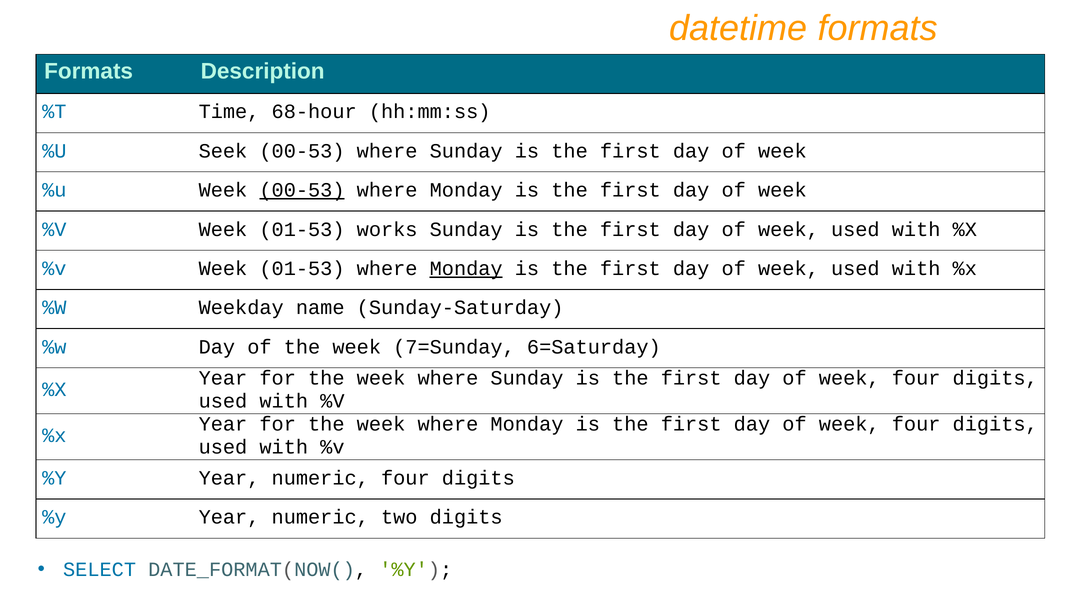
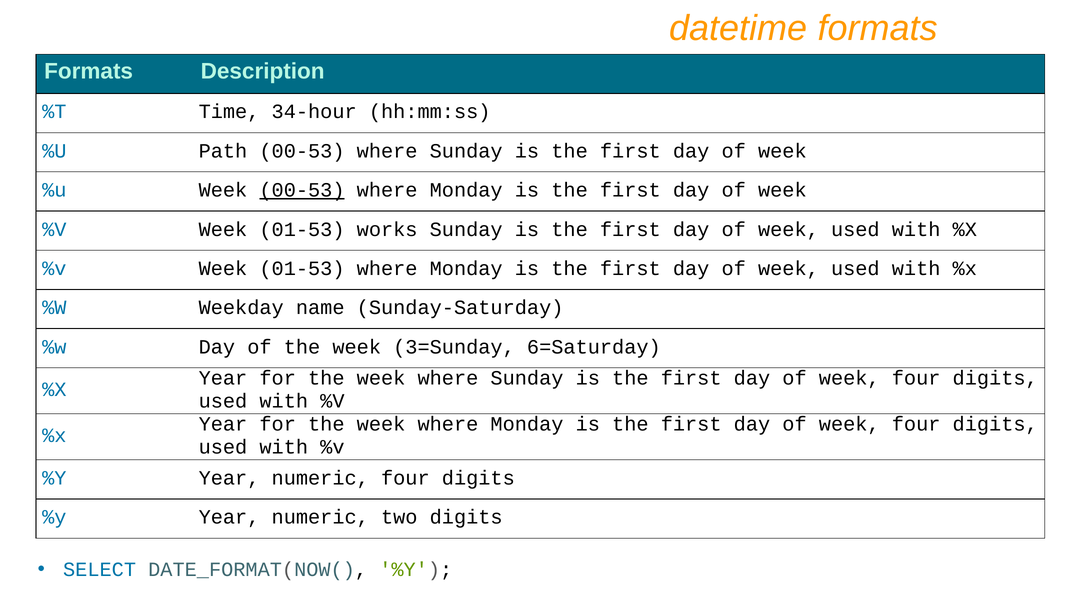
68-hour: 68-hour -> 34-hour (314, 112)
Seek: Seek -> Path (223, 151)
Monday underline: present -> none (466, 269)
7=Sunday: 7=Sunday -> 3=Sunday (454, 347)
